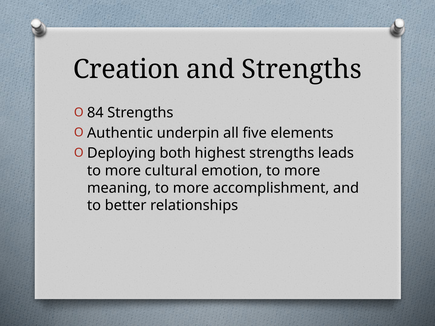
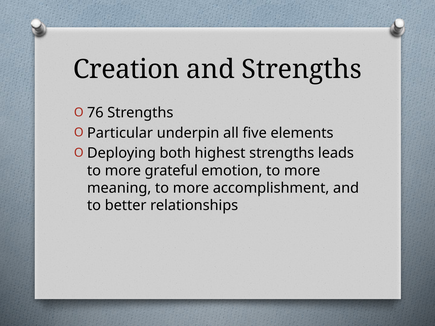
84: 84 -> 76 (95, 113)
Authentic: Authentic -> Particular (120, 133)
cultural: cultural -> grateful (171, 171)
